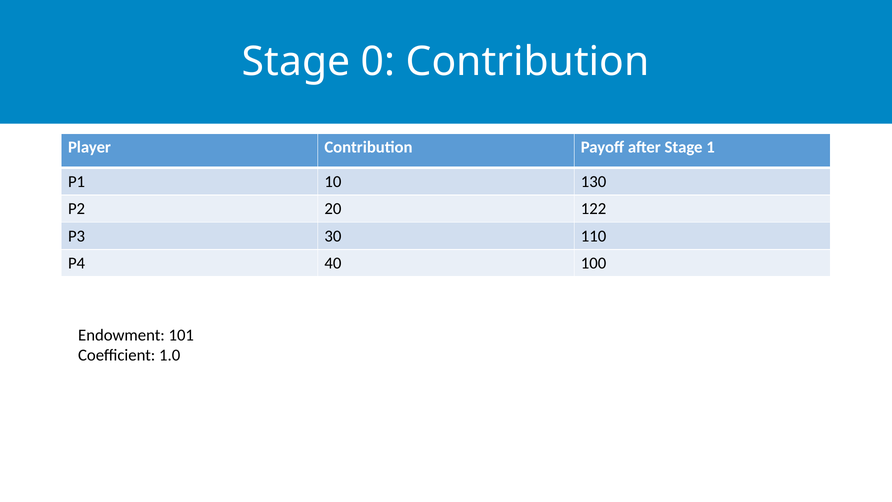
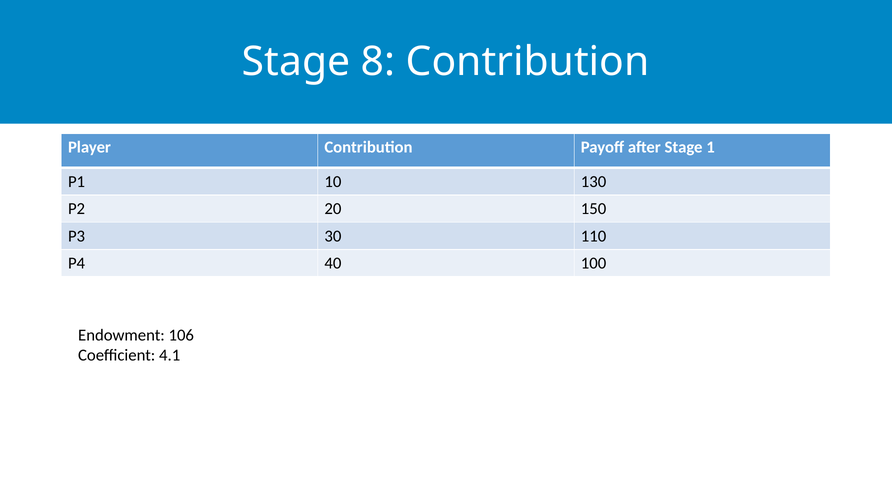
0: 0 -> 8 (378, 62)
122: 122 -> 150 (594, 209)
101: 101 -> 106 (181, 335)
1.0: 1.0 -> 4.1 (170, 355)
